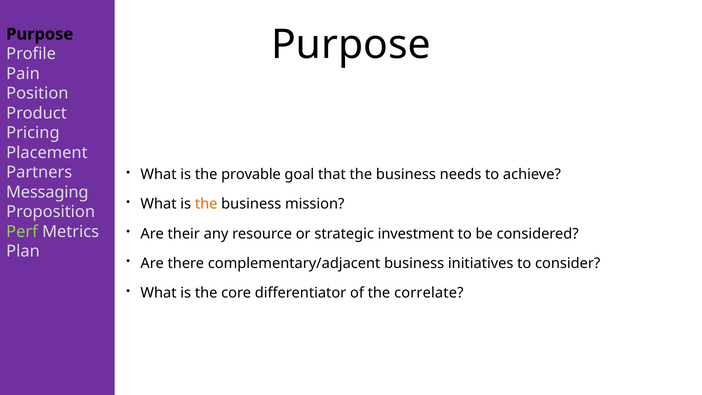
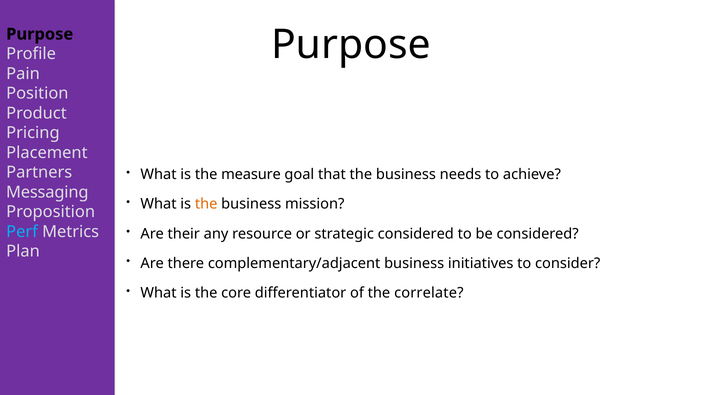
provable: provable -> measure (251, 174)
Perf colour: light green -> light blue (22, 232)
strategic investment: investment -> considered (416, 234)
